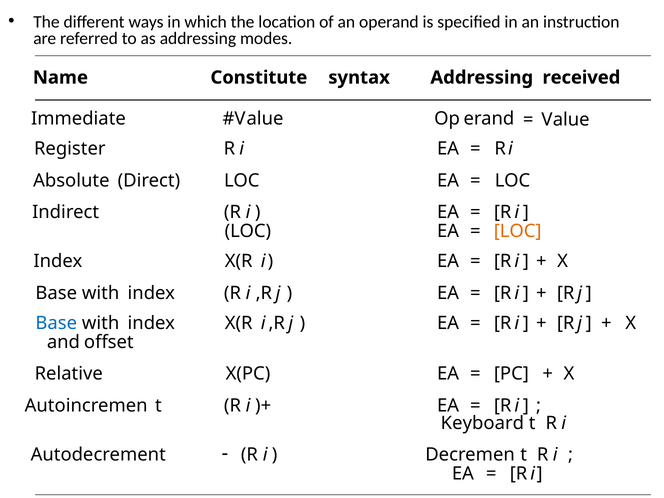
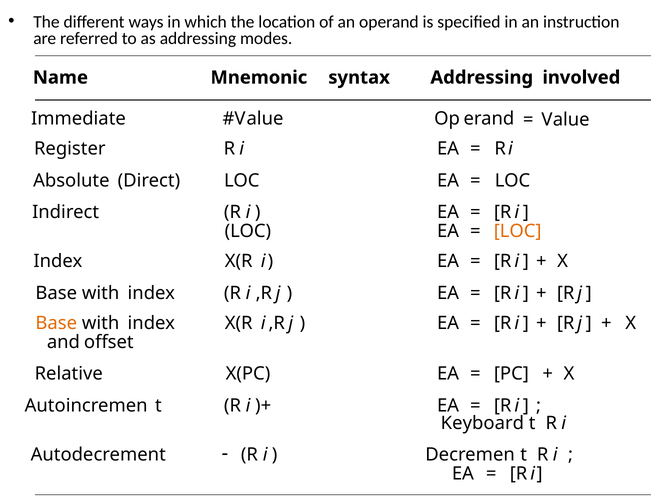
Constitute: Constitute -> Mnemonic (259, 78)
received: received -> involved (581, 78)
Base colour: blue -> orange (56, 323)
